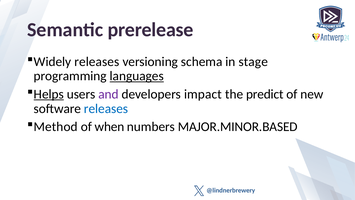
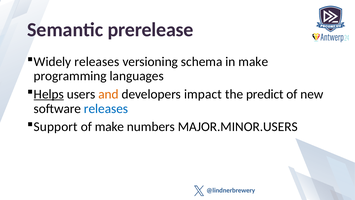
in stage: stage -> make (253, 62)
languages underline: present -> none (137, 76)
and colour: purple -> orange (108, 94)
Method: Method -> Support (56, 127)
of when: when -> make (109, 127)
MAJOR.MINOR.BASED: MAJOR.MINOR.BASED -> MAJOR.MINOR.USERS (238, 127)
